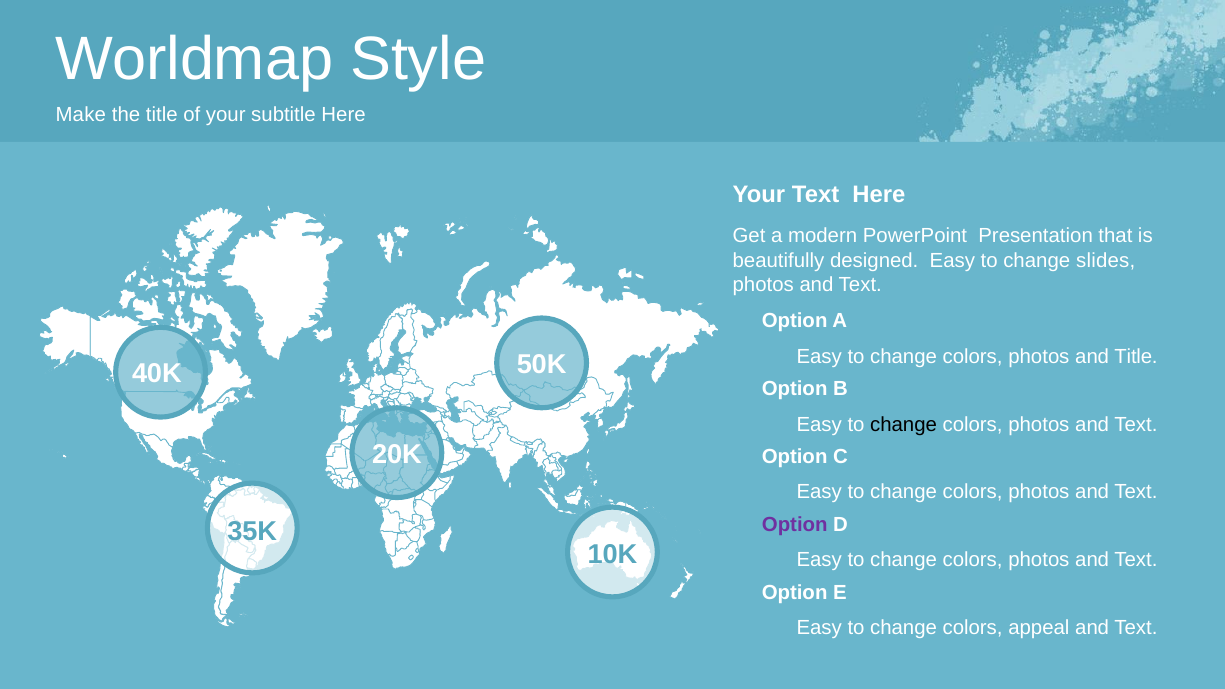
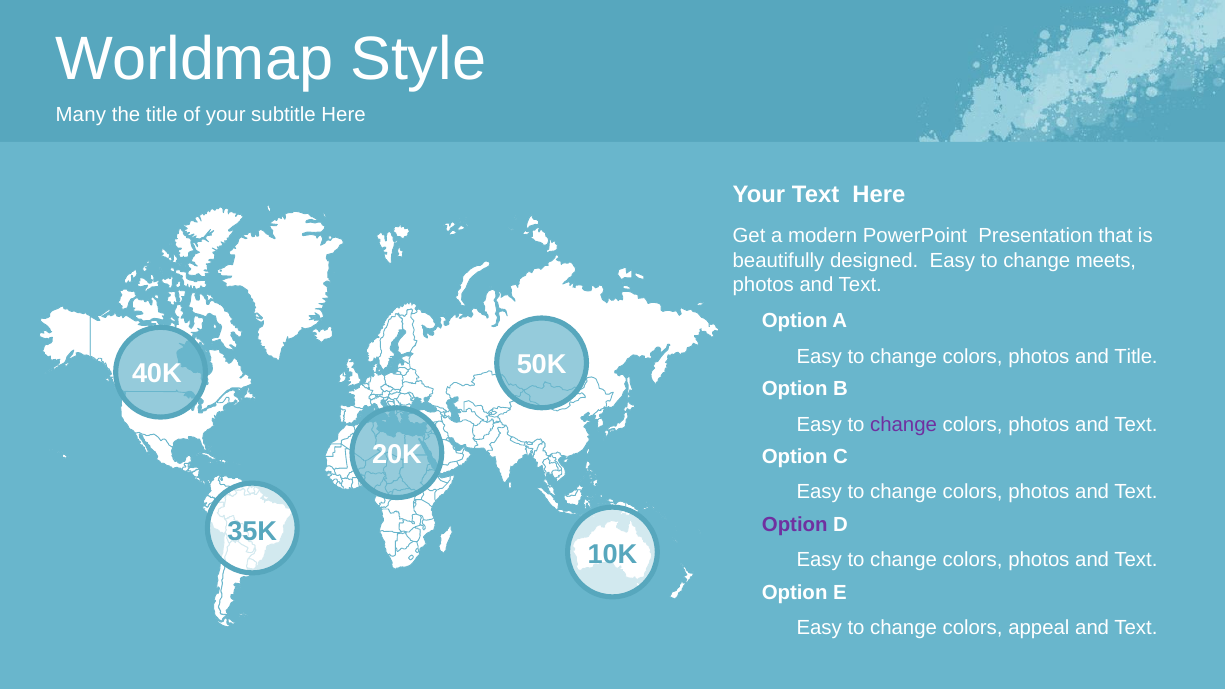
Make: Make -> Many (81, 114)
slides: slides -> meets (1106, 261)
change colour: black -> purple (904, 424)
